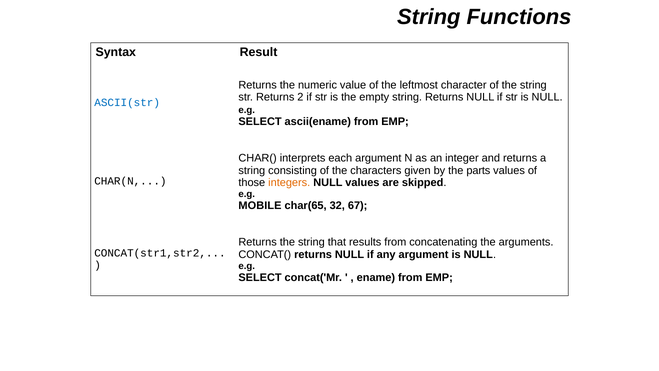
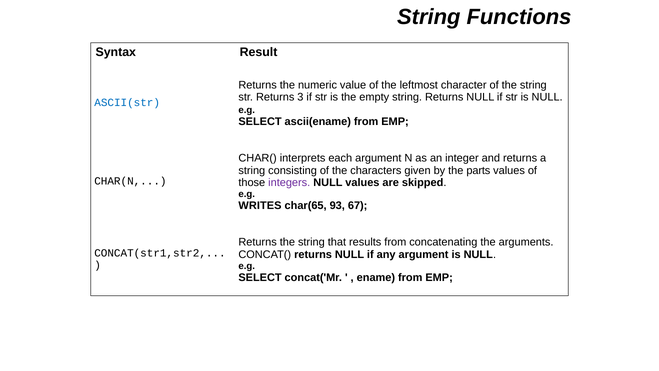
2: 2 -> 3 (300, 97)
integers colour: orange -> purple (289, 183)
MOBILE: MOBILE -> WRITES (260, 206)
32: 32 -> 93 (337, 206)
